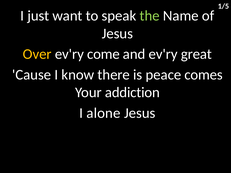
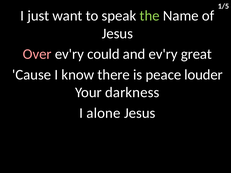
Over colour: yellow -> pink (37, 54)
come: come -> could (103, 54)
comes: comes -> louder (204, 75)
addiction: addiction -> darkness (132, 93)
